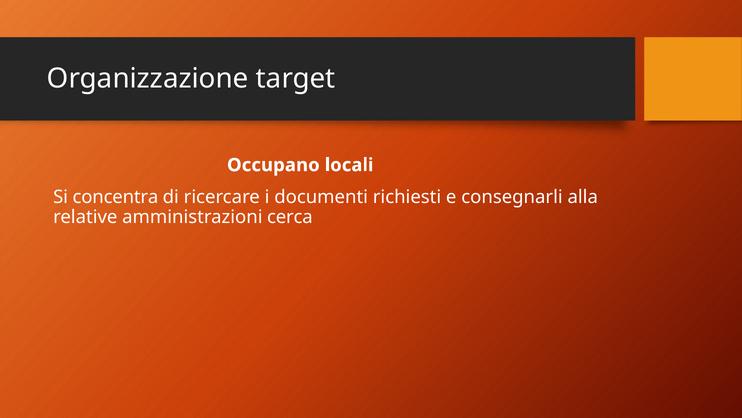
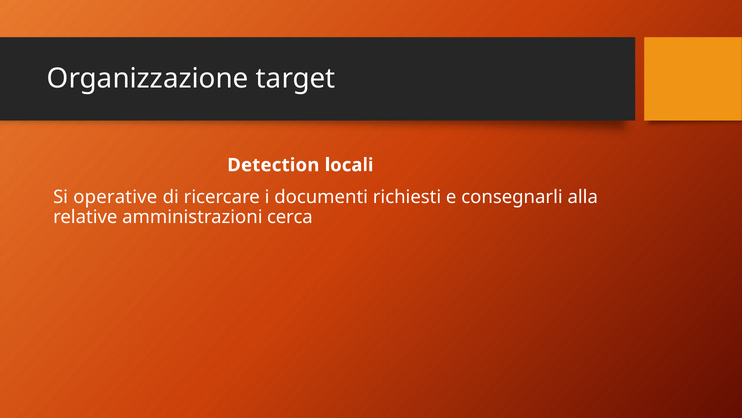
Occupano: Occupano -> Detection (273, 165)
concentra: concentra -> operative (115, 197)
